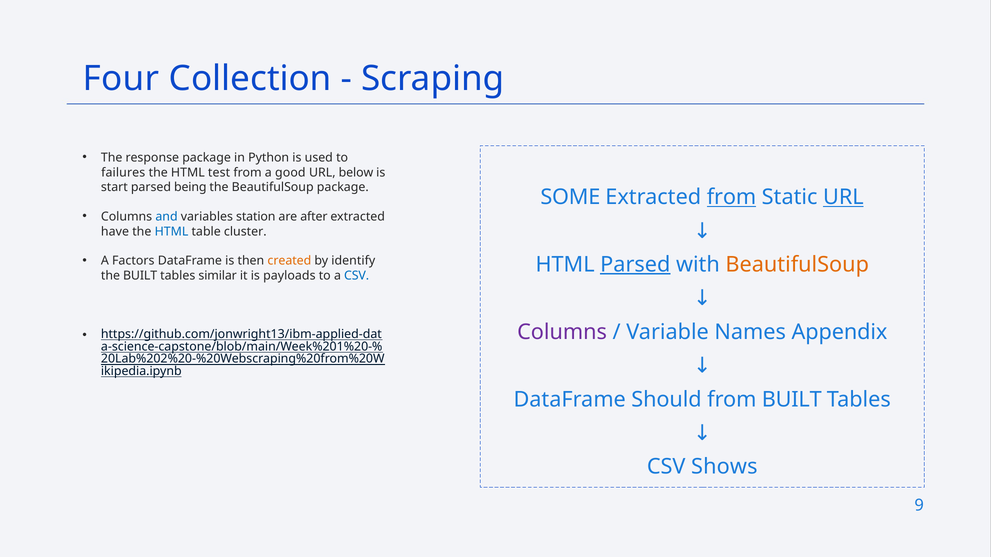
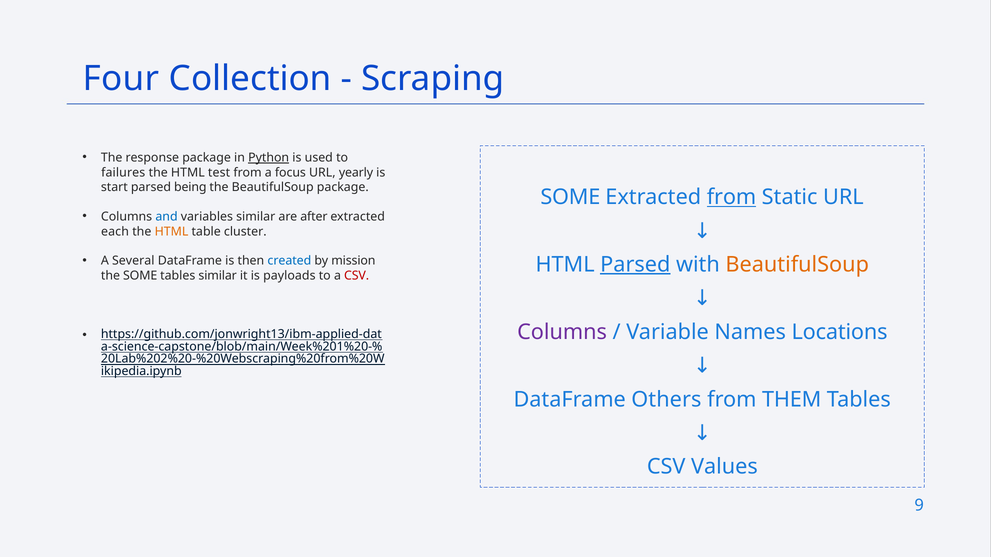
Python underline: none -> present (269, 158)
good: good -> focus (290, 173)
below: below -> yearly (356, 173)
URL underline: present -> none (843, 197)
variables station: station -> similar (256, 217)
have: have -> each (115, 232)
HTML colour: blue -> orange (172, 232)
Factors: Factors -> Several (133, 261)
created colour: orange -> blue (289, 261)
identify: identify -> mission (353, 261)
the BUILT: BUILT -> SOME (140, 276)
CSV colour: blue -> red (357, 276)
Appendix: Appendix -> Locations (840, 332)
Should: Should -> Others (666, 400)
from BUILT: BUILT -> THEM (792, 400)
Shows: Shows -> Values (724, 467)
